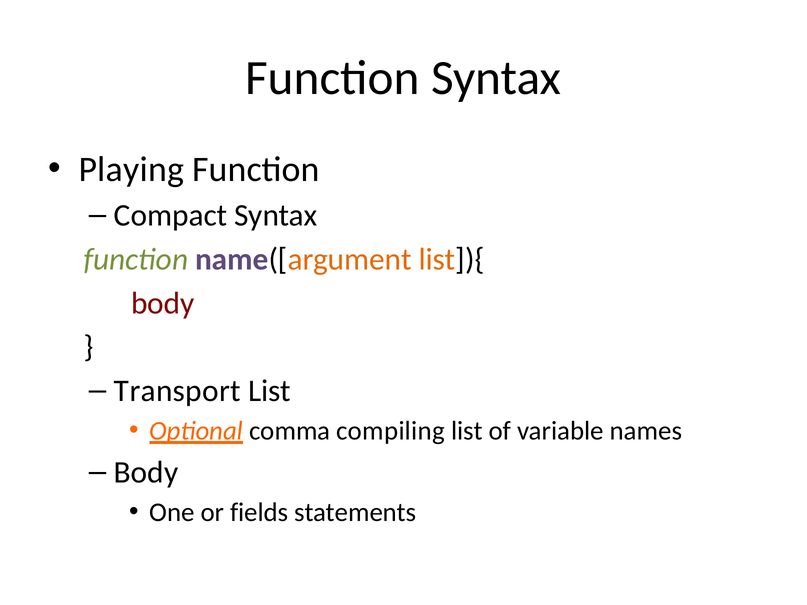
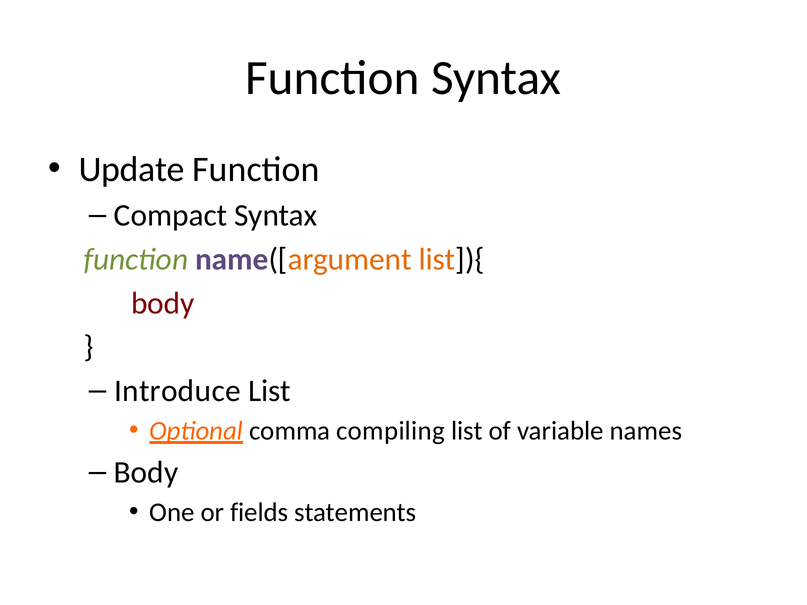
Playing: Playing -> Update (132, 169)
Transport: Transport -> Introduce (177, 391)
